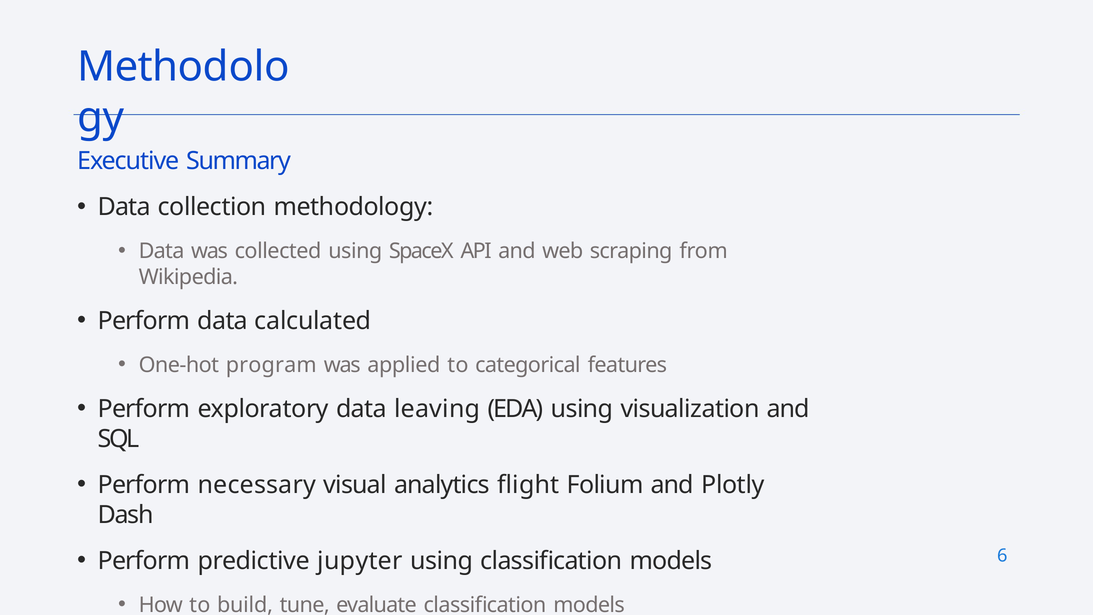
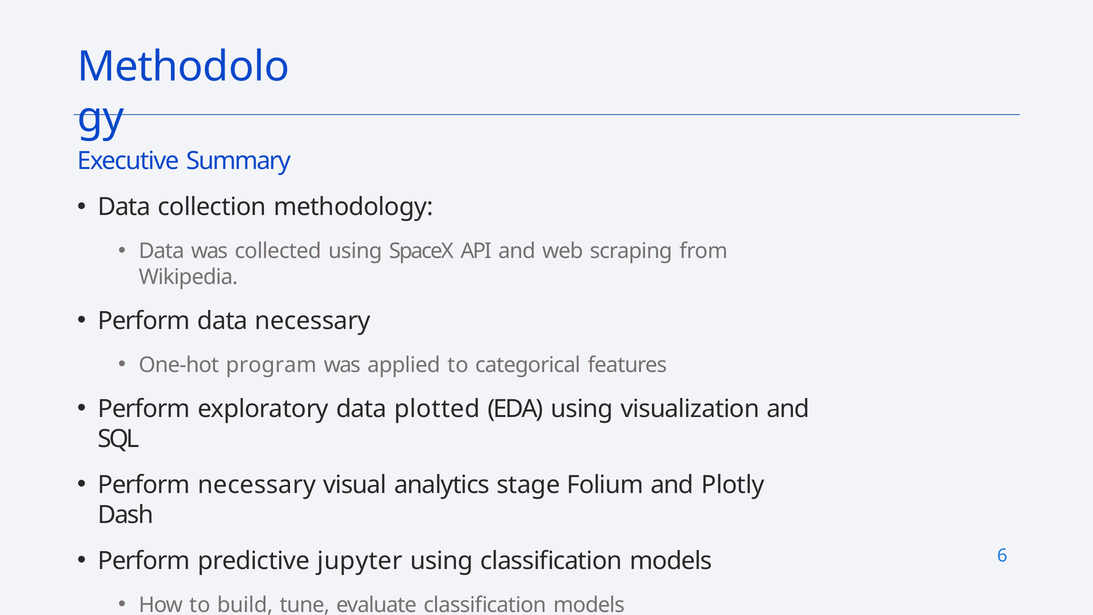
data calculated: calculated -> necessary (313, 321)
leaving: leaving -> plotted (437, 409)
flight: flight -> stage (528, 485)
